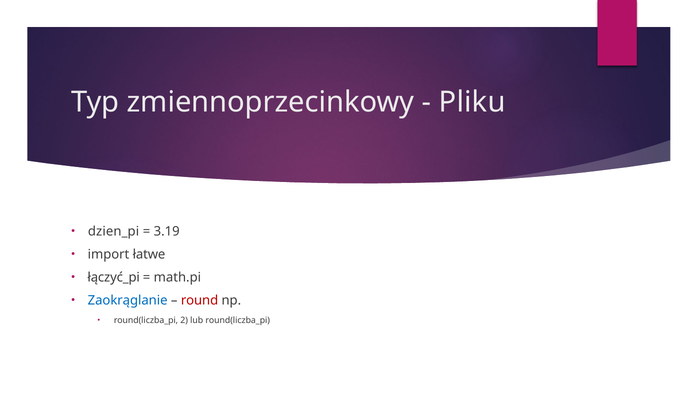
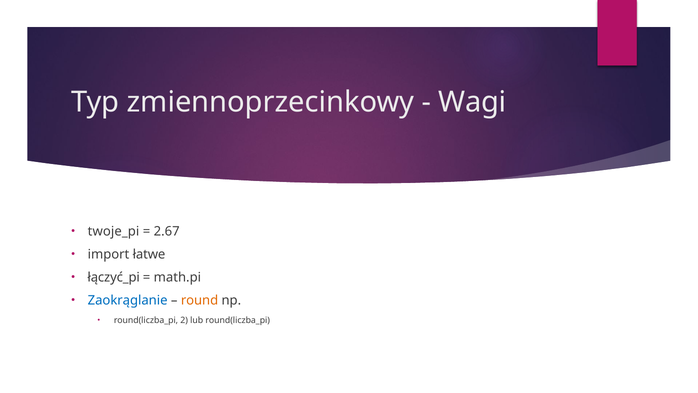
Pliku: Pliku -> Wagi (472, 102)
dzien_pi: dzien_pi -> twoje_pi (114, 231)
3.19: 3.19 -> 2.67 (167, 231)
round colour: red -> orange (200, 300)
